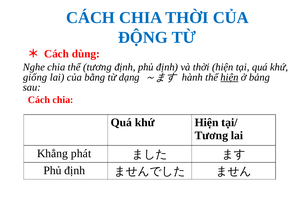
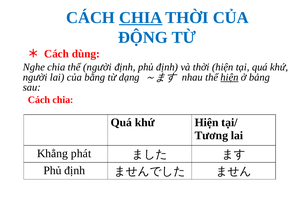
CHIA underline: none -> present (141, 18)
thể tương: tương -> người (97, 67)
giống: giống -> người (35, 77)
hành: hành -> nhau (192, 77)
